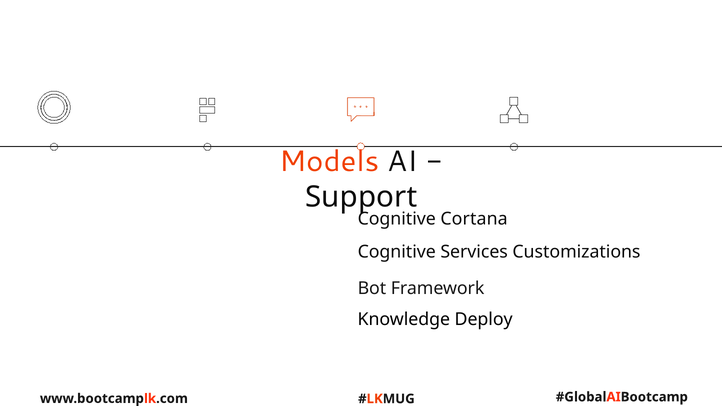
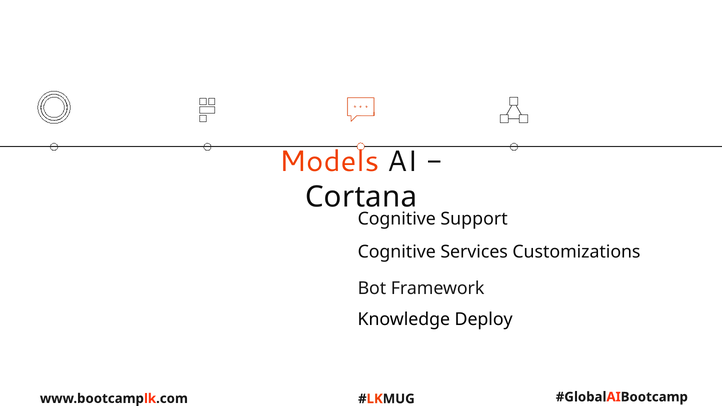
Support: Support -> Cortana (361, 197)
Cortana: Cortana -> Support (474, 219)
